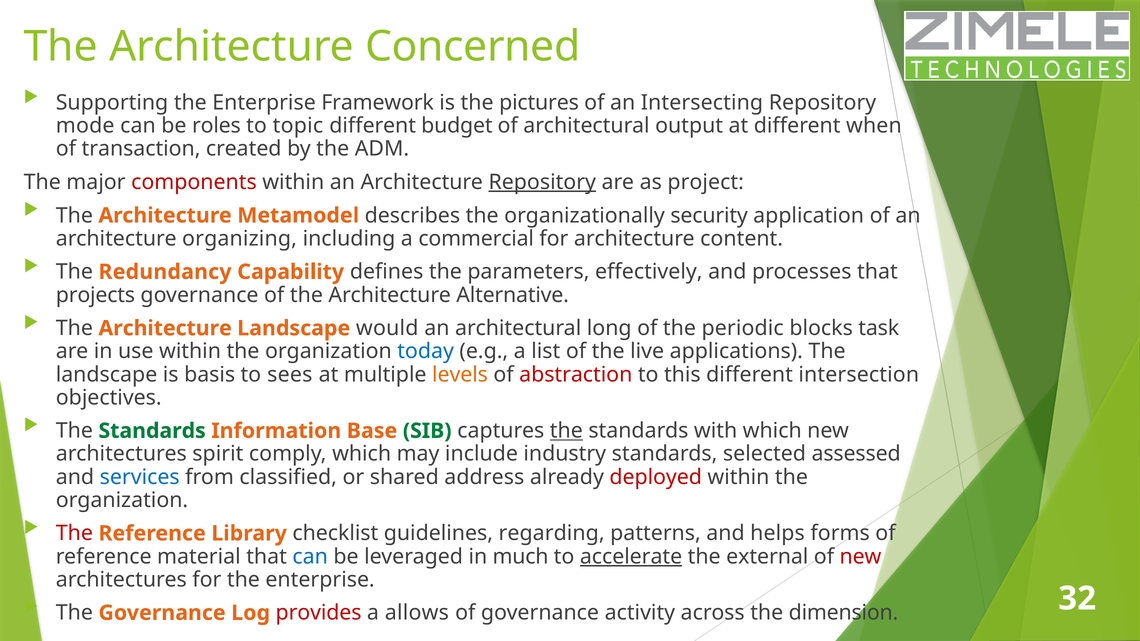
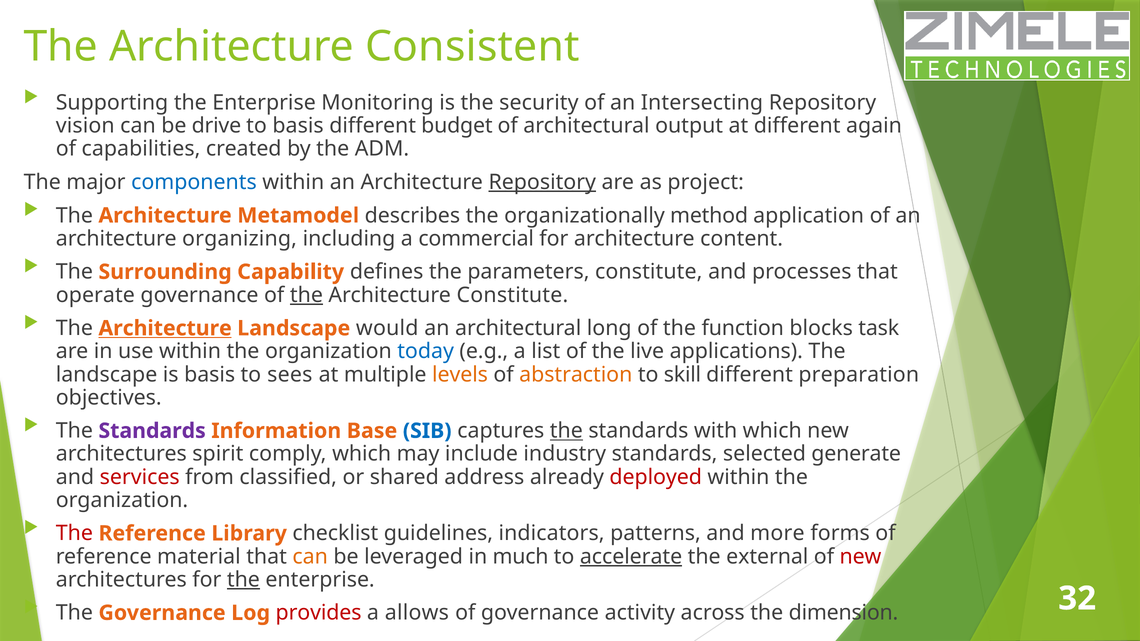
Concerned: Concerned -> Consistent (473, 47)
Framework: Framework -> Monitoring (378, 103)
pictures: pictures -> security (539, 103)
mode: mode -> vision (85, 126)
roles: roles -> drive (216, 126)
to topic: topic -> basis (298, 126)
when: when -> again (874, 126)
transaction: transaction -> capabilities (141, 149)
components colour: red -> blue (194, 182)
security: security -> method (709, 216)
Redundancy: Redundancy -> Surrounding (165, 272)
parameters effectively: effectively -> constitute (649, 272)
projects: projects -> operate (95, 295)
the underline: none -> present (306, 295)
Architecture Alternative: Alternative -> Constitute (512, 295)
Architecture underline: none -> present (165, 329)
periodic: periodic -> function (743, 329)
abstraction colour: red -> orange (576, 375)
this: this -> skill (682, 375)
intersection: intersection -> preparation (859, 375)
Standards colour: green -> purple (152, 431)
SIB colour: green -> blue (427, 431)
assessed: assessed -> generate (856, 454)
services colour: blue -> red (140, 477)
regarding: regarding -> indicators (552, 534)
helps: helps -> more (777, 534)
can colour: blue -> orange (310, 557)
the underline: none -> present (243, 580)
